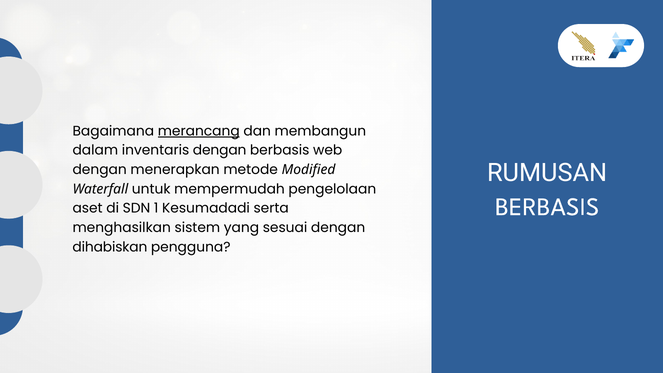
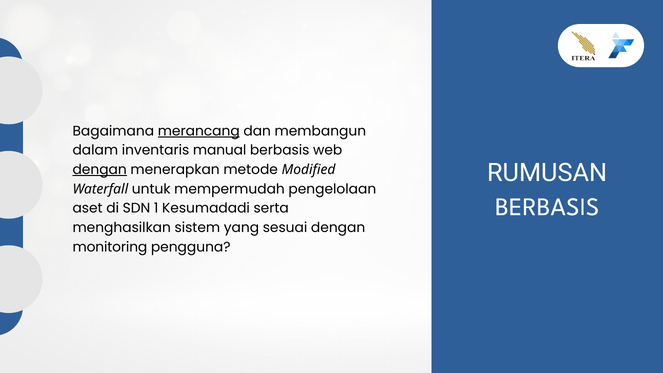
inventaris dengan: dengan -> manual (220, 150)
dengan underline: none -> present (100, 170)
dihabiskan: dihabiskan -> monitoring (110, 247)
